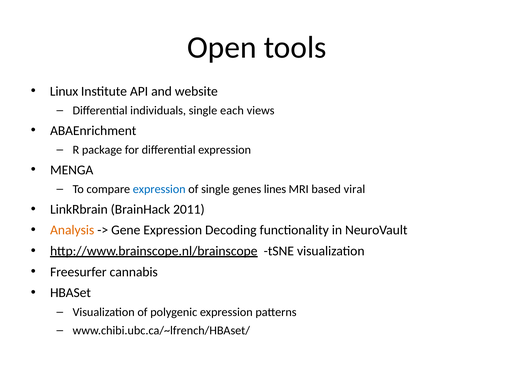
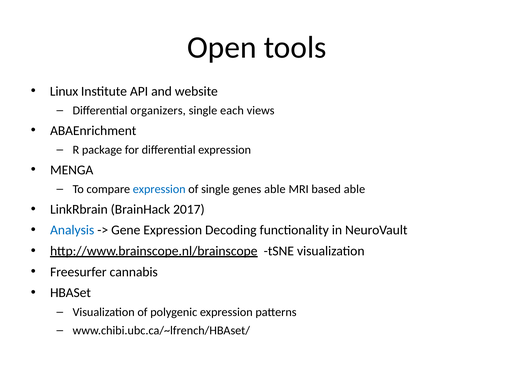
individuals: individuals -> organizers (158, 111)
genes lines: lines -> able (275, 190)
based viral: viral -> able (354, 190)
2011: 2011 -> 2017 (189, 210)
Analysis colour: orange -> blue (72, 230)
